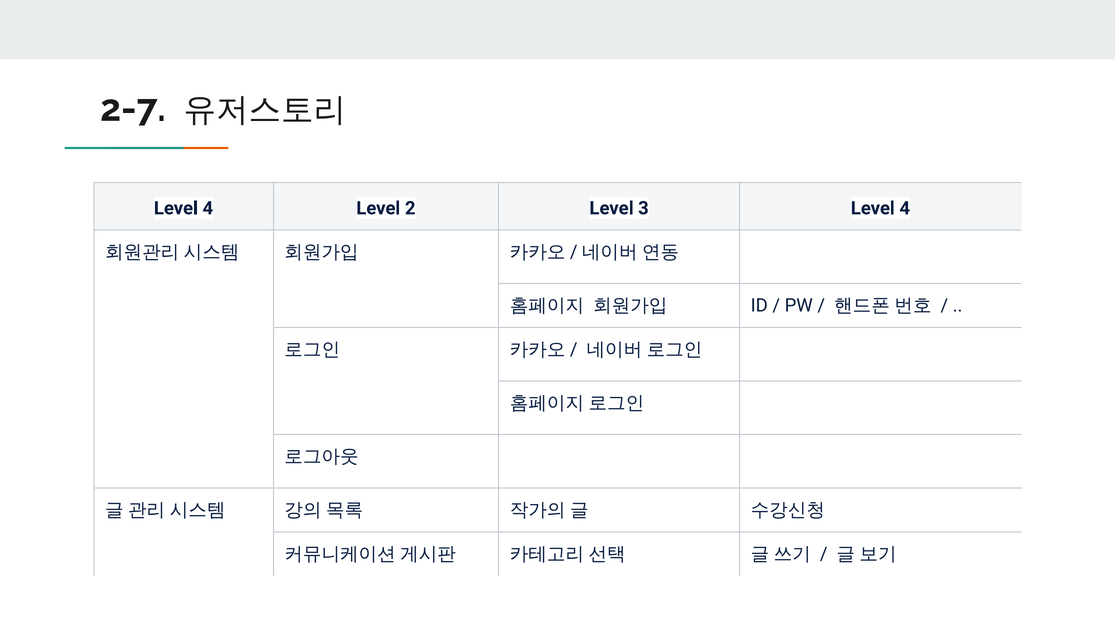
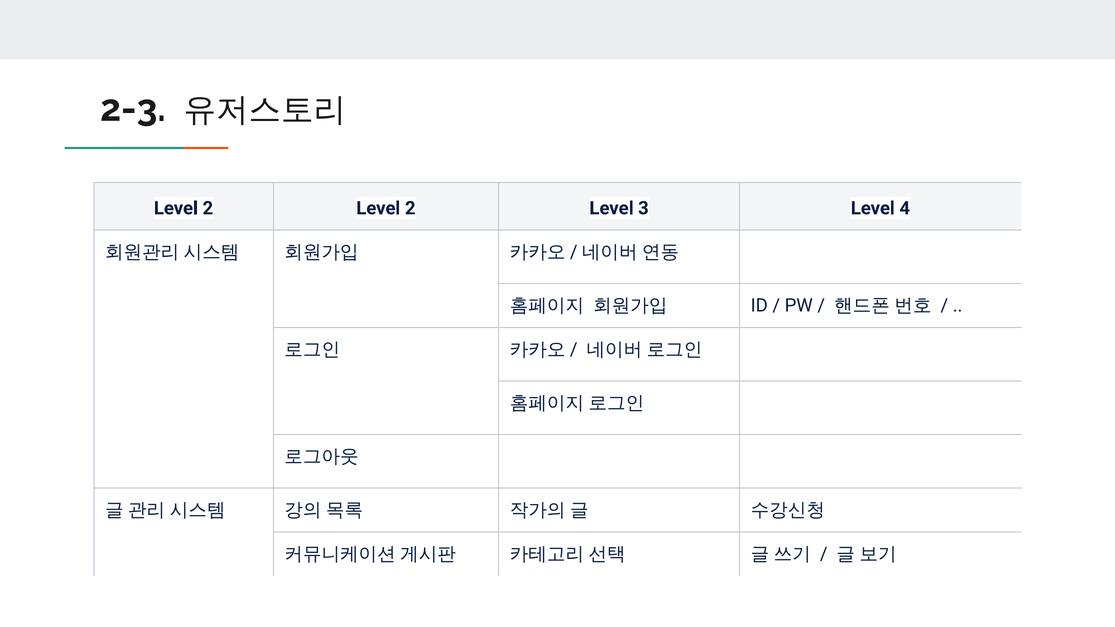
2-7: 2-7 -> 2-3 (133, 109)
4: 4 -> 2 (208, 208)
